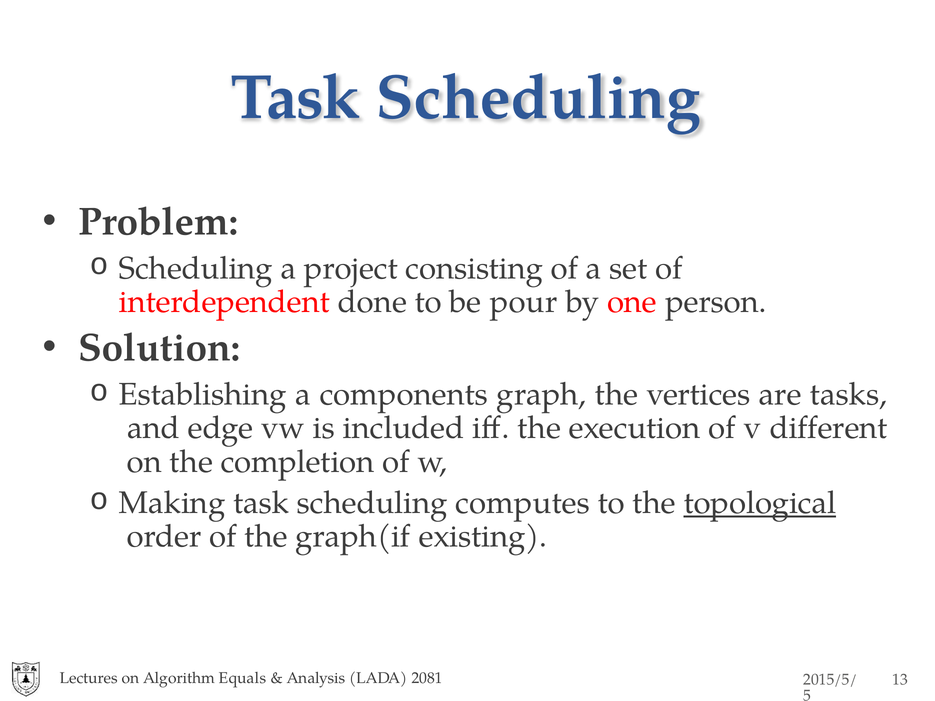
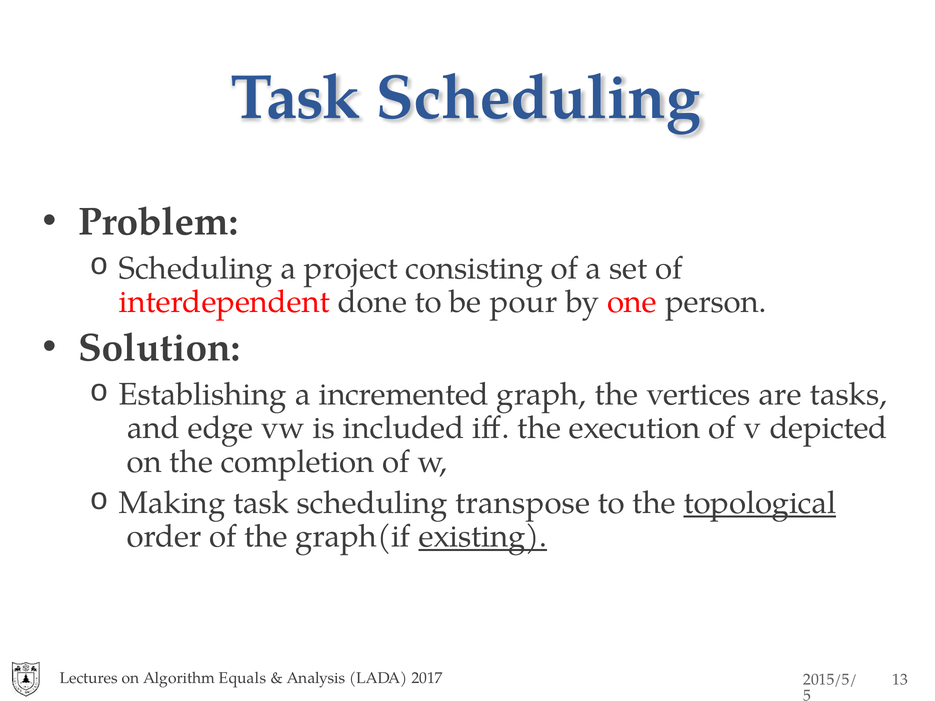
components: components -> incremented (404, 395)
different: different -> depicted (829, 428)
computes: computes -> transpose (523, 503)
existing underline: none -> present (483, 537)
2081: 2081 -> 2017 (427, 679)
